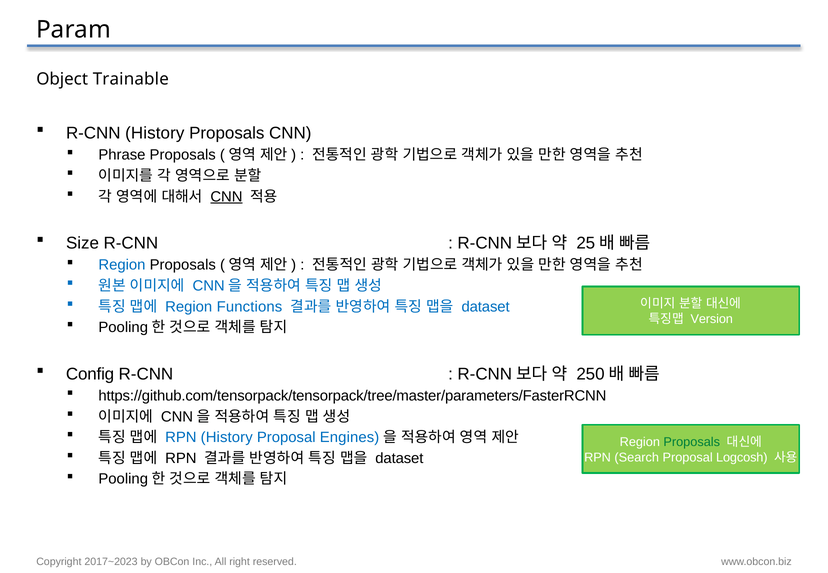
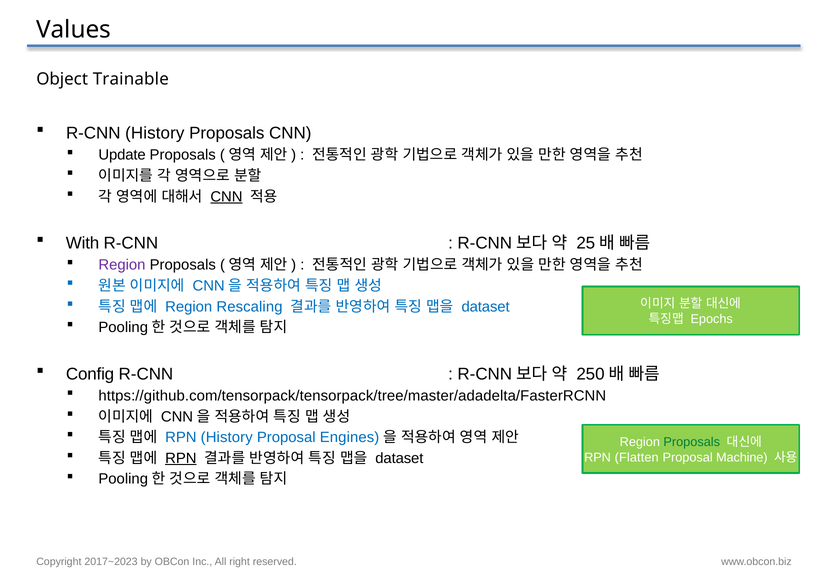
Param: Param -> Values (74, 30)
Phrase: Phrase -> Update (122, 155)
Size: Size -> With (83, 243)
Region colour: blue -> purple (122, 265)
Functions: Functions -> Rescaling (249, 307)
Version: Version -> Epochs (712, 319)
https://github.com/tensorpack/tensorpack/tree/master/parameters/FasterRCNN: https://github.com/tensorpack/tensorpack/tree/master/parameters/FasterRCNN -> https://github.com/tensorpack/tensorpack/tree/master/adadelta/FasterRCNN (352, 396)
RPN underline: none -> present (181, 458)
Search: Search -> Flatten (637, 458)
Logcosh: Logcosh -> Machine (742, 458)
